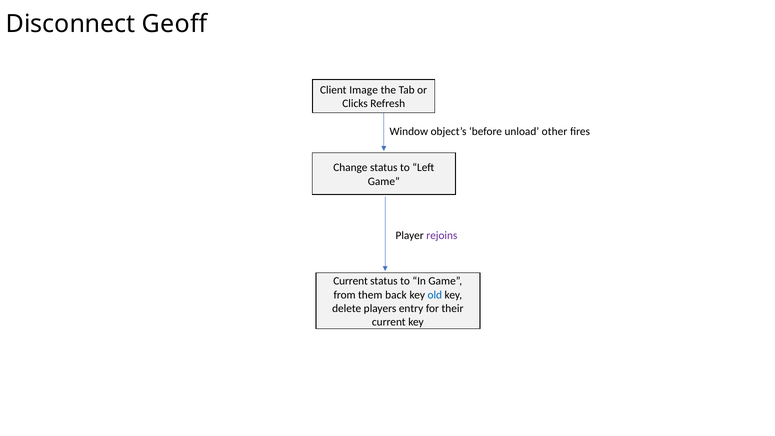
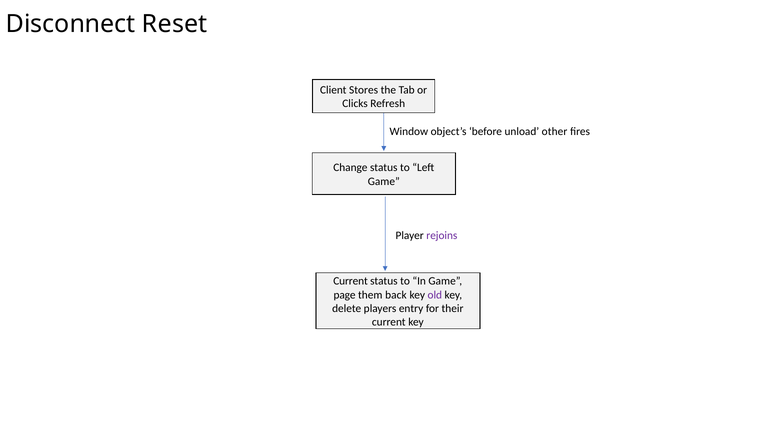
Geoff: Geoff -> Reset (175, 24)
Image: Image -> Stores (364, 90)
from: from -> page (345, 295)
old colour: blue -> purple (435, 295)
